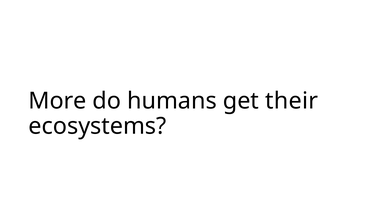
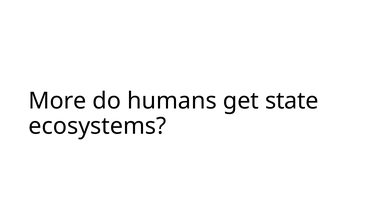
their: their -> state (292, 101)
